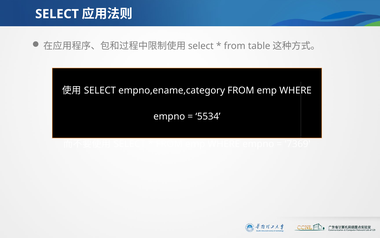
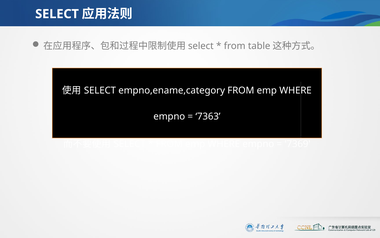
5534: 5534 -> 7363 (208, 116)
